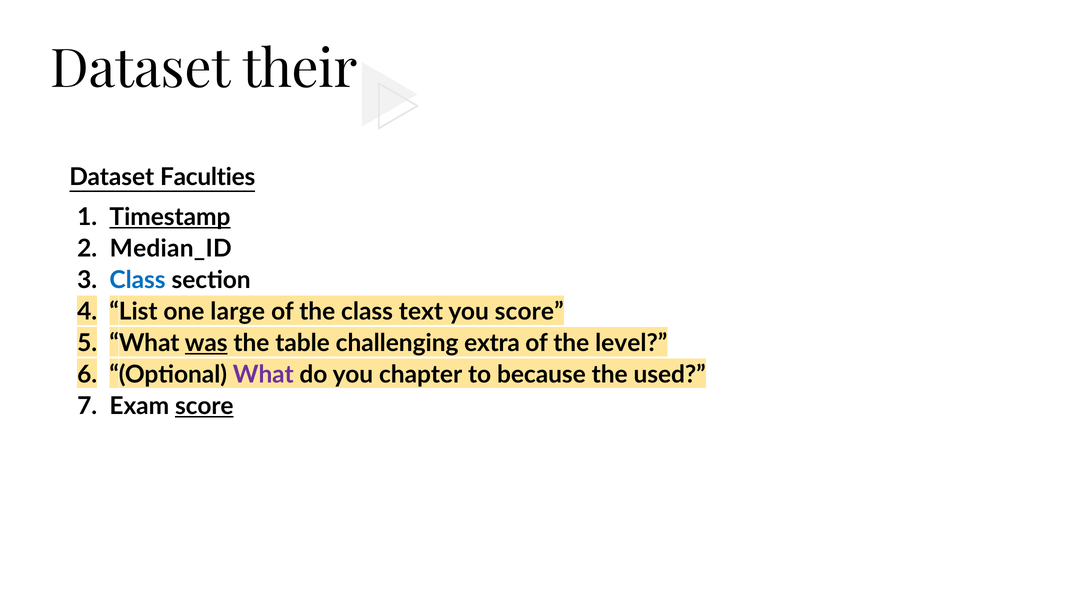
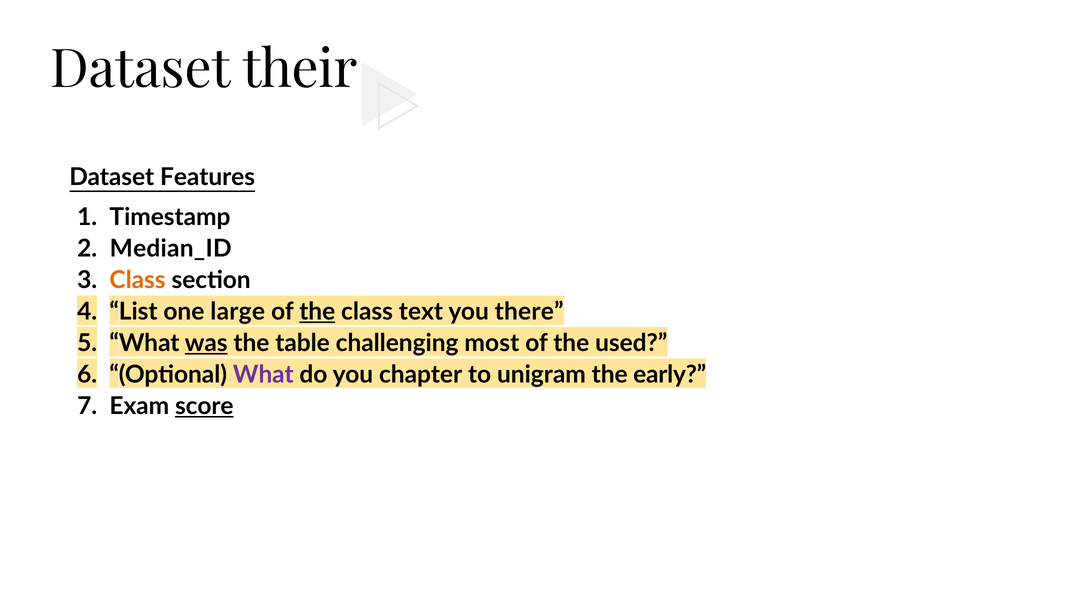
Faculties: Faculties -> Features (208, 177)
Timestamp underline: present -> none (170, 217)
Class colour: blue -> orange (138, 280)
the underline: none -> present (317, 312)
you score: score -> there (529, 312)
extra: extra -> most (492, 343)
level: level -> used (631, 343)
because: because -> unigram (541, 375)
used: used -> early (670, 375)
